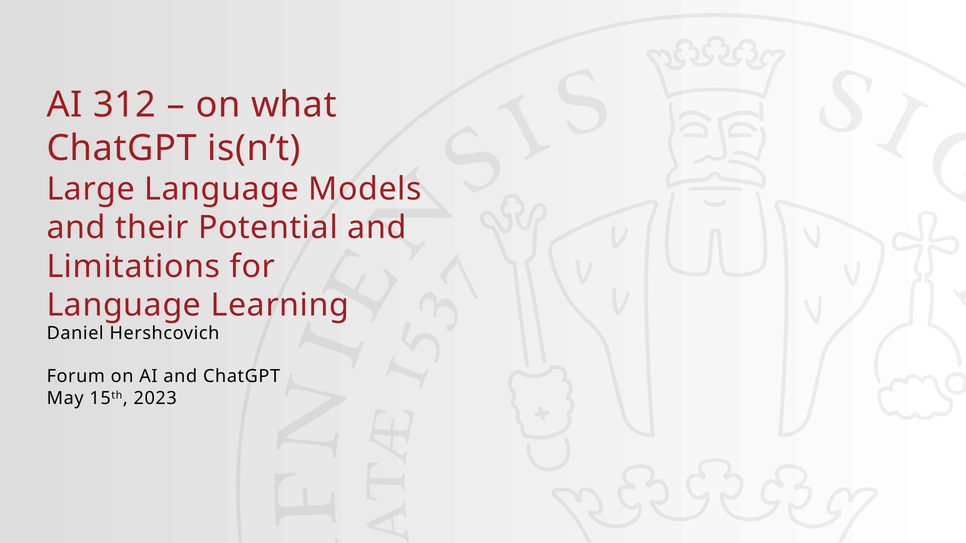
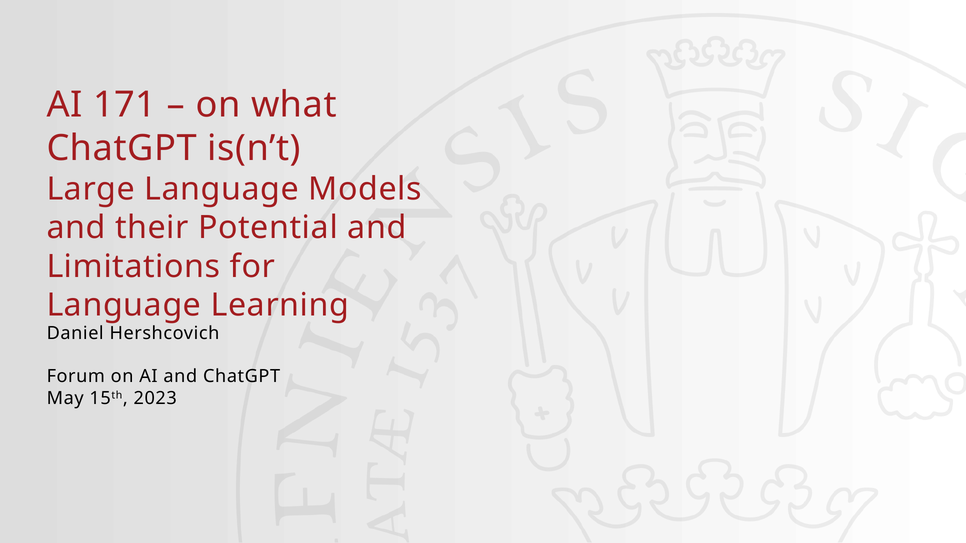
312: 312 -> 171 (125, 105)
